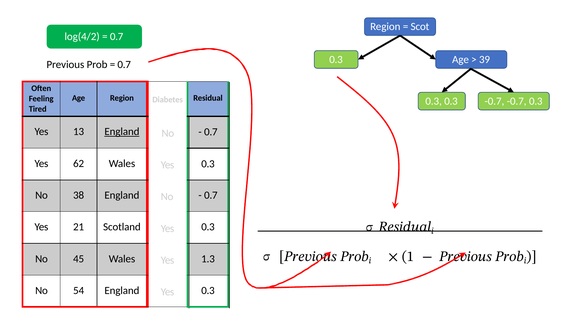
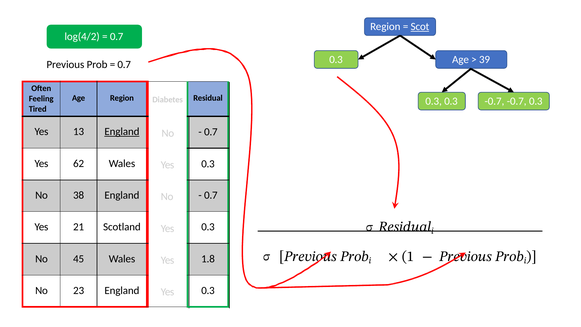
Scot underline: none -> present (420, 27)
1.3: 1.3 -> 1.8 (208, 259)
54: 54 -> 23 (79, 290)
